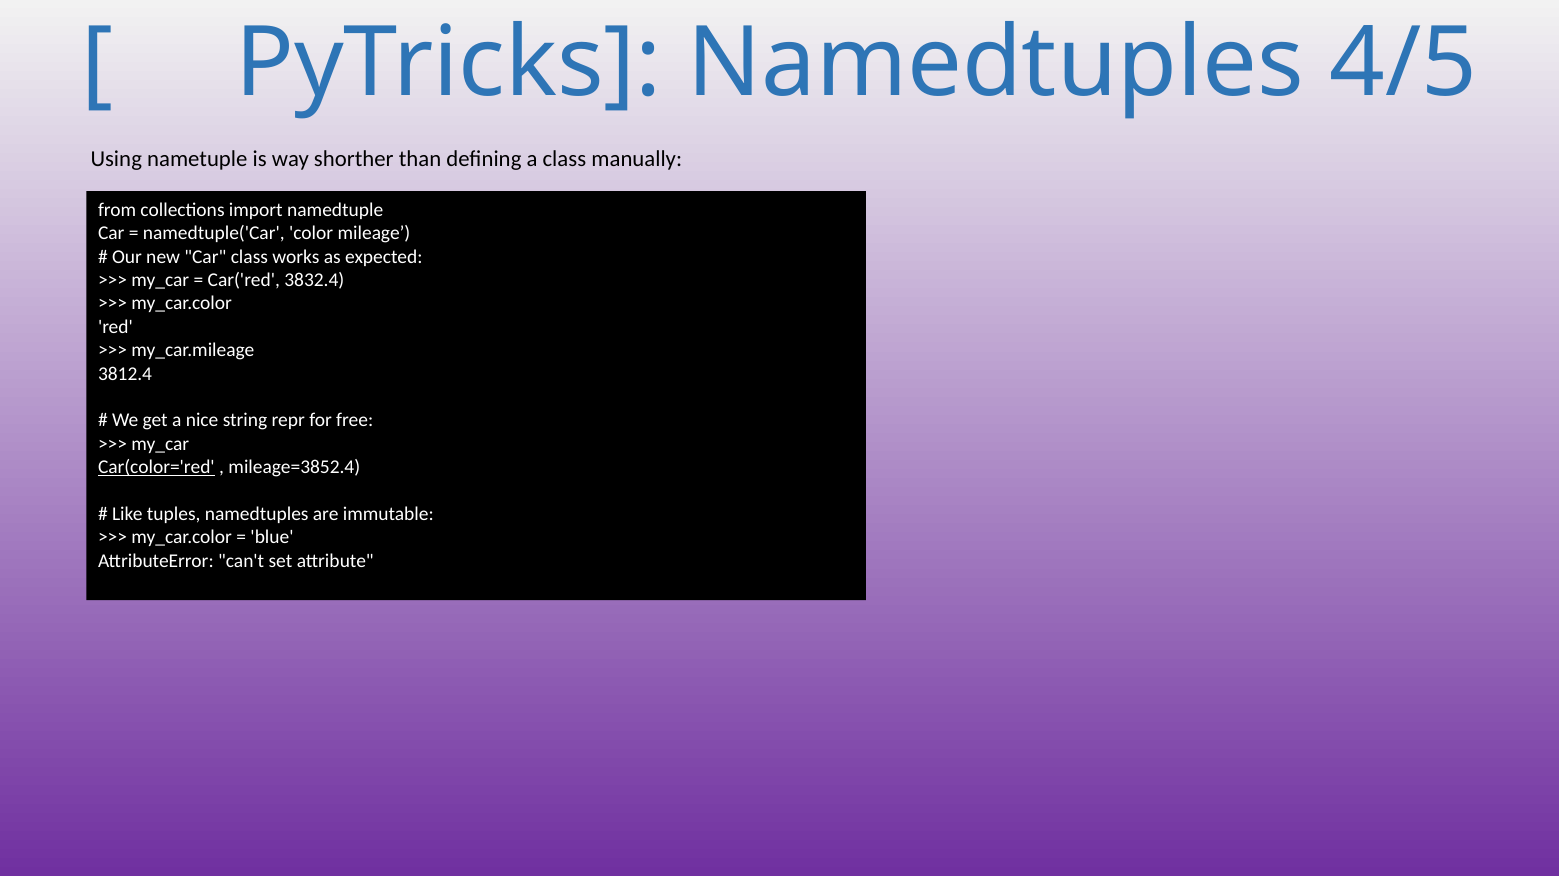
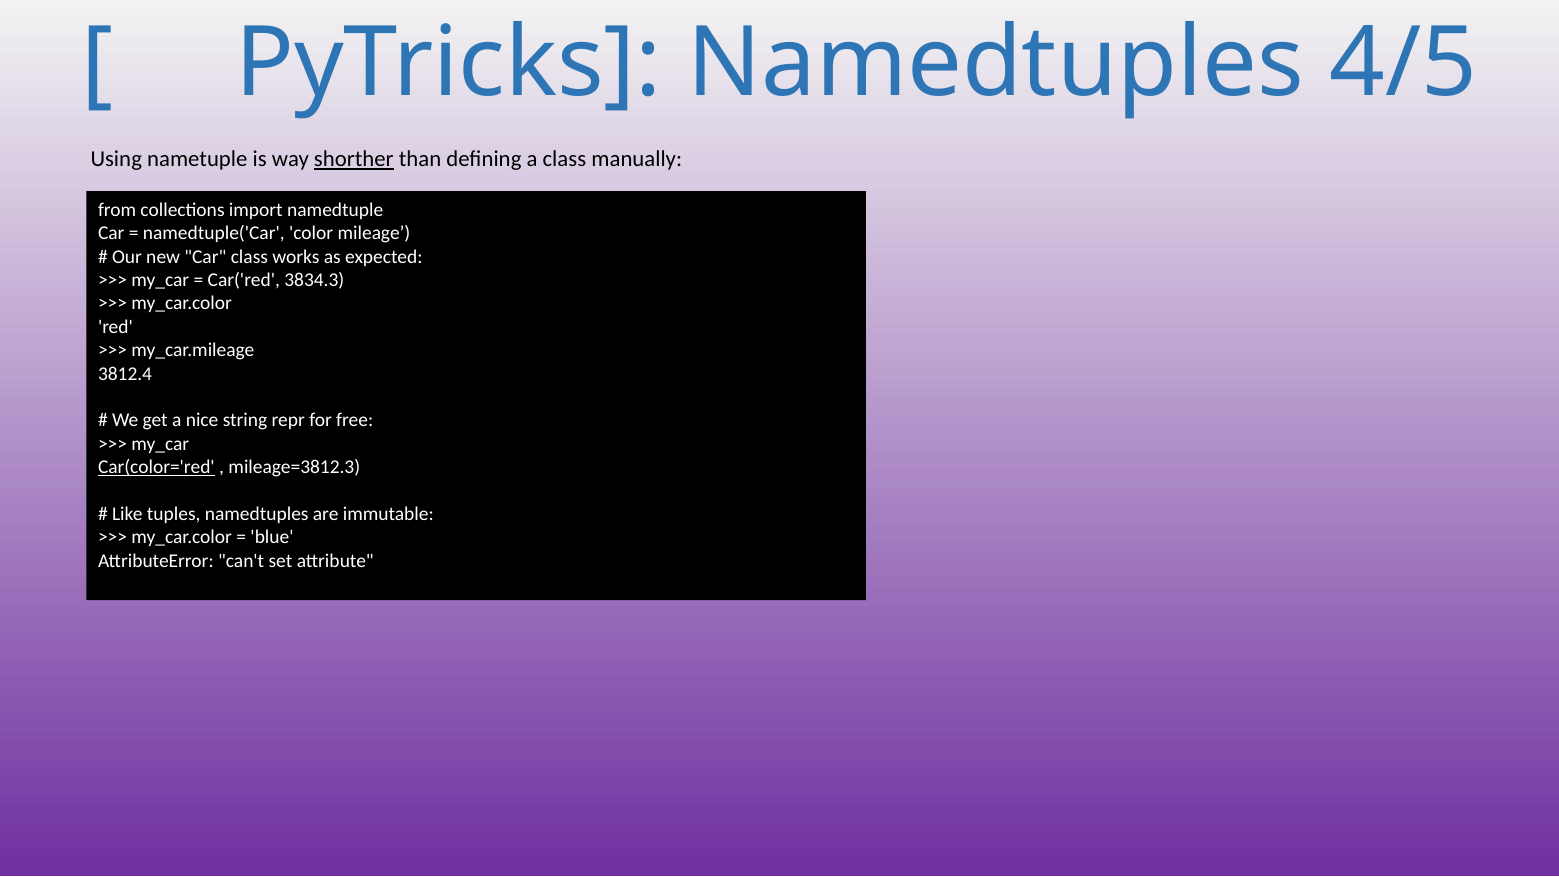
shorther underline: none -> present (354, 159)
3832.4: 3832.4 -> 3834.3 (314, 280)
mileage=3852.4: mileage=3852.4 -> mileage=3812.3 (294, 467)
